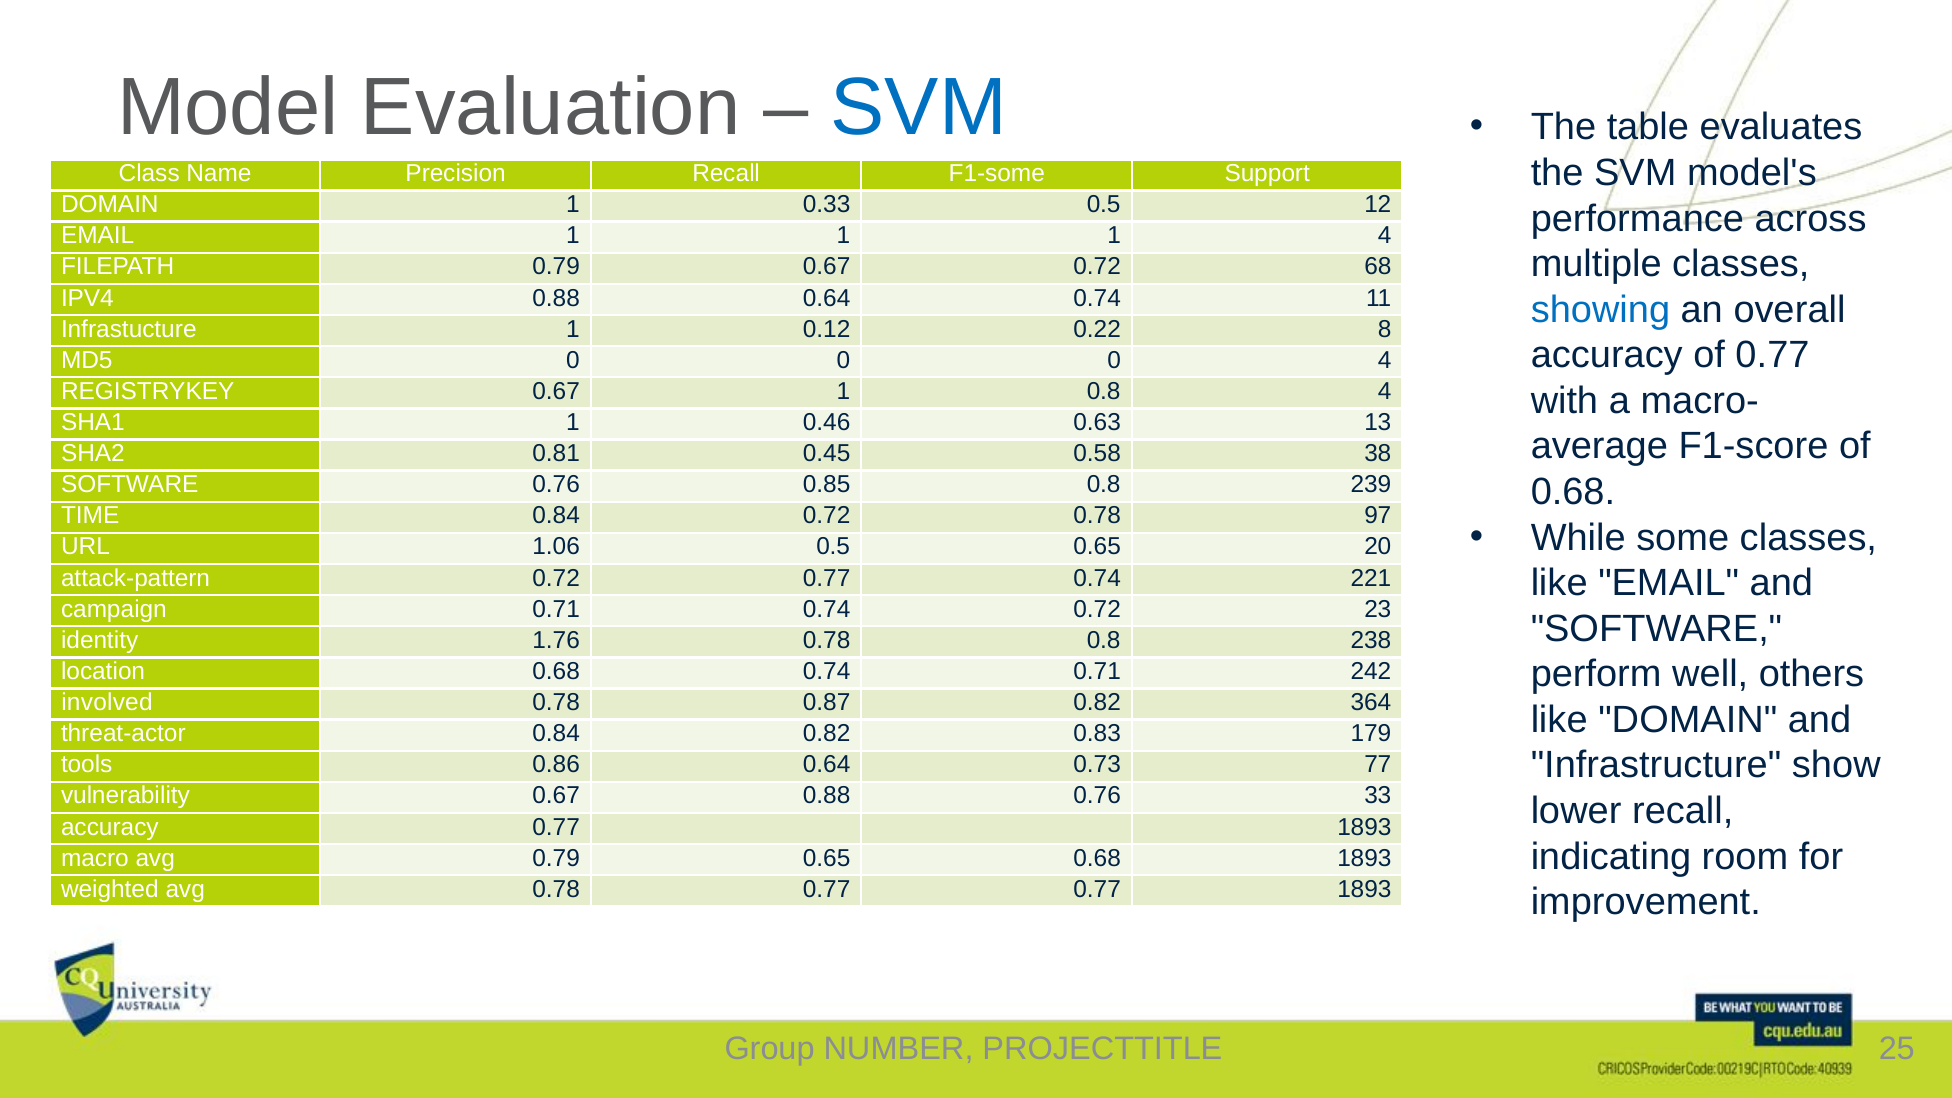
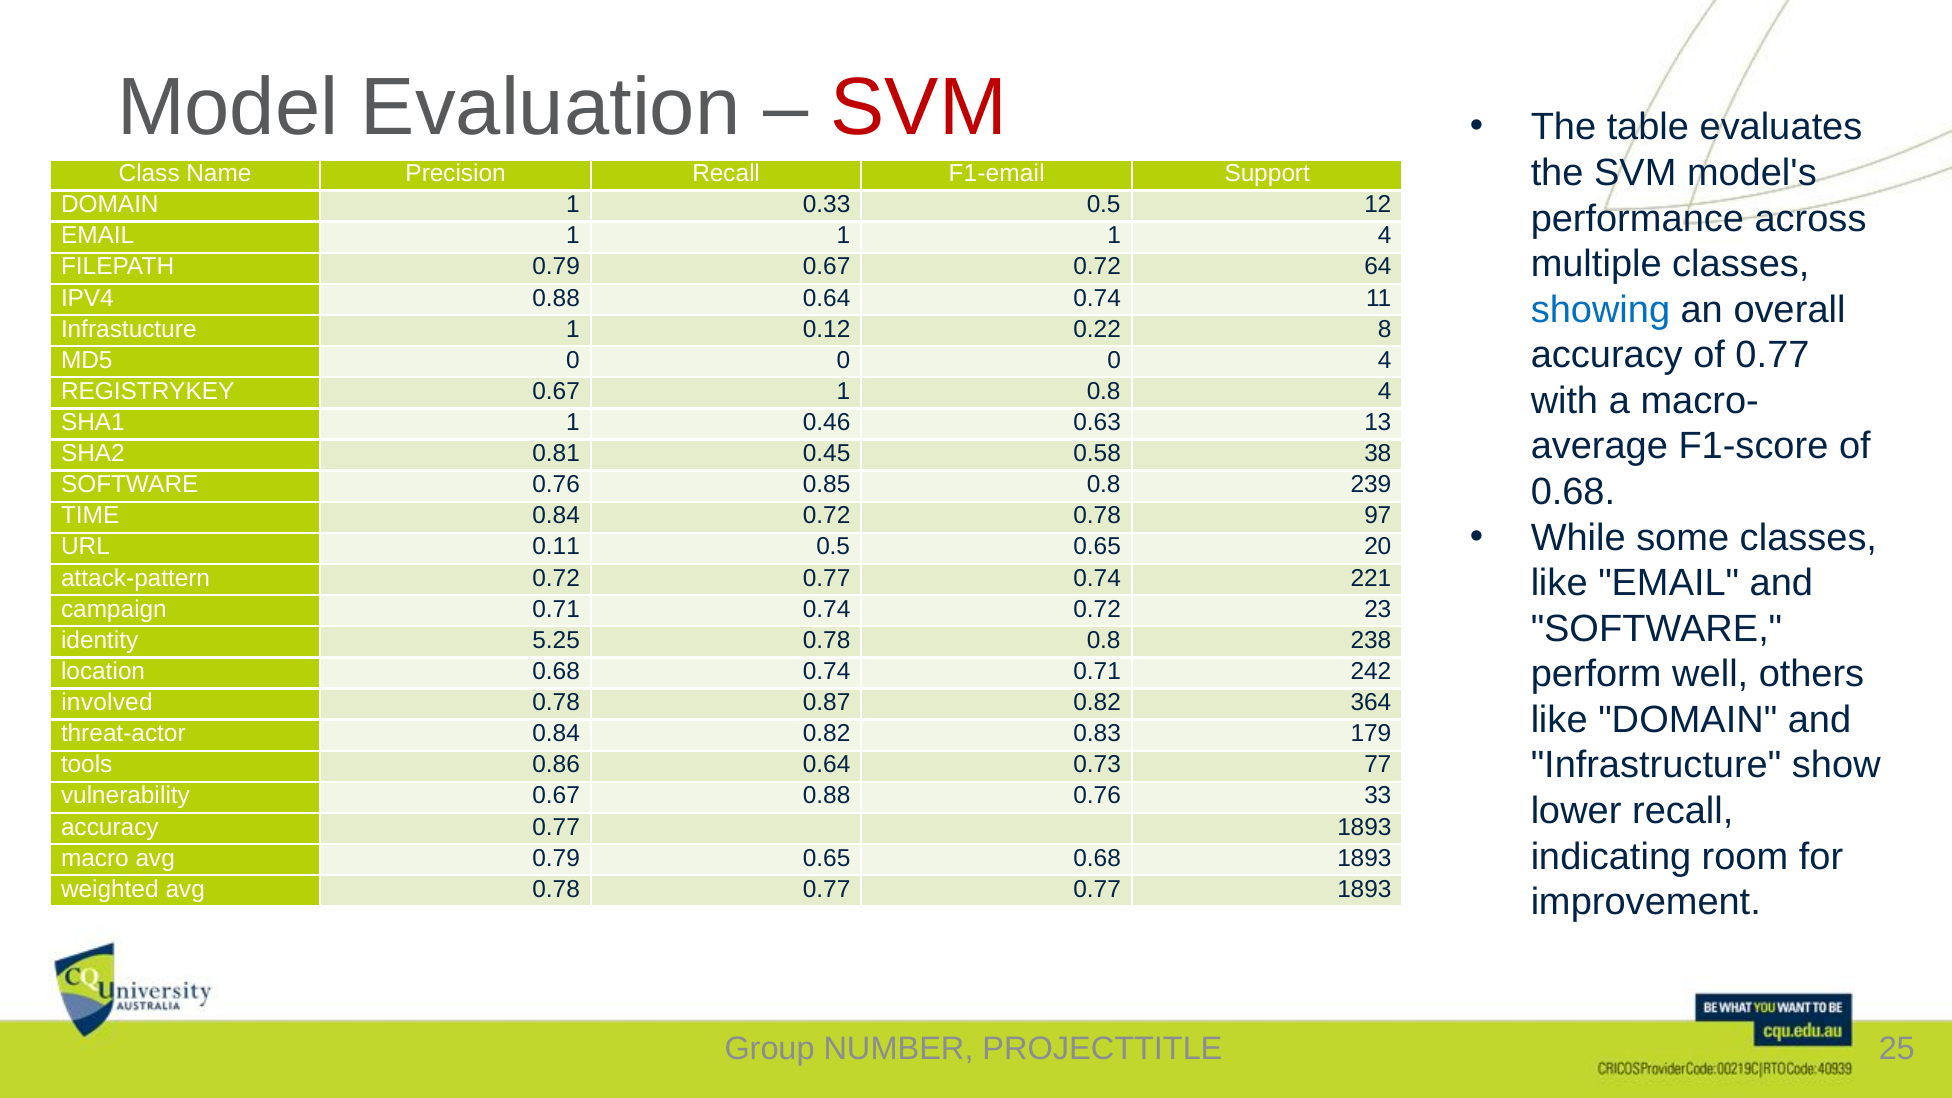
SVM colour: blue -> red (919, 108)
F1-some: F1-some -> F1-email (997, 173)
68: 68 -> 64 (1378, 267)
1.06: 1.06 -> 0.11 (556, 547)
1.76: 1.76 -> 5.25 (556, 640)
